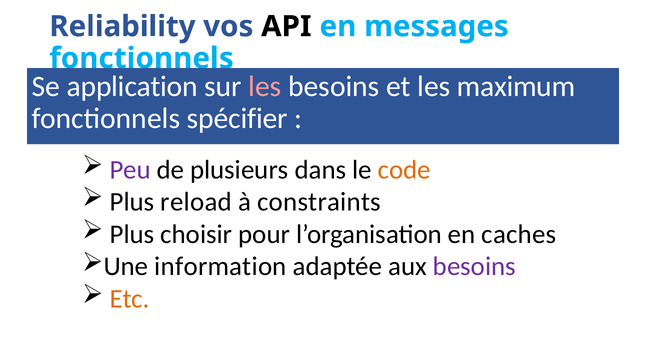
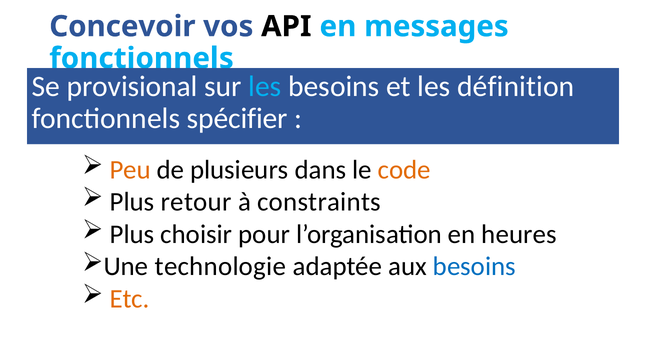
Reliability: Reliability -> Concevoir (122, 27)
application: application -> provisional (132, 86)
les colour: pink -> light blue (265, 86)
maximum: maximum -> définition (516, 86)
Peu colour: purple -> orange (130, 170)
reload: reload -> retour (196, 202)
caches: caches -> heures (519, 234)
information: information -> technologie (220, 267)
besoins colour: purple -> blue (474, 267)
